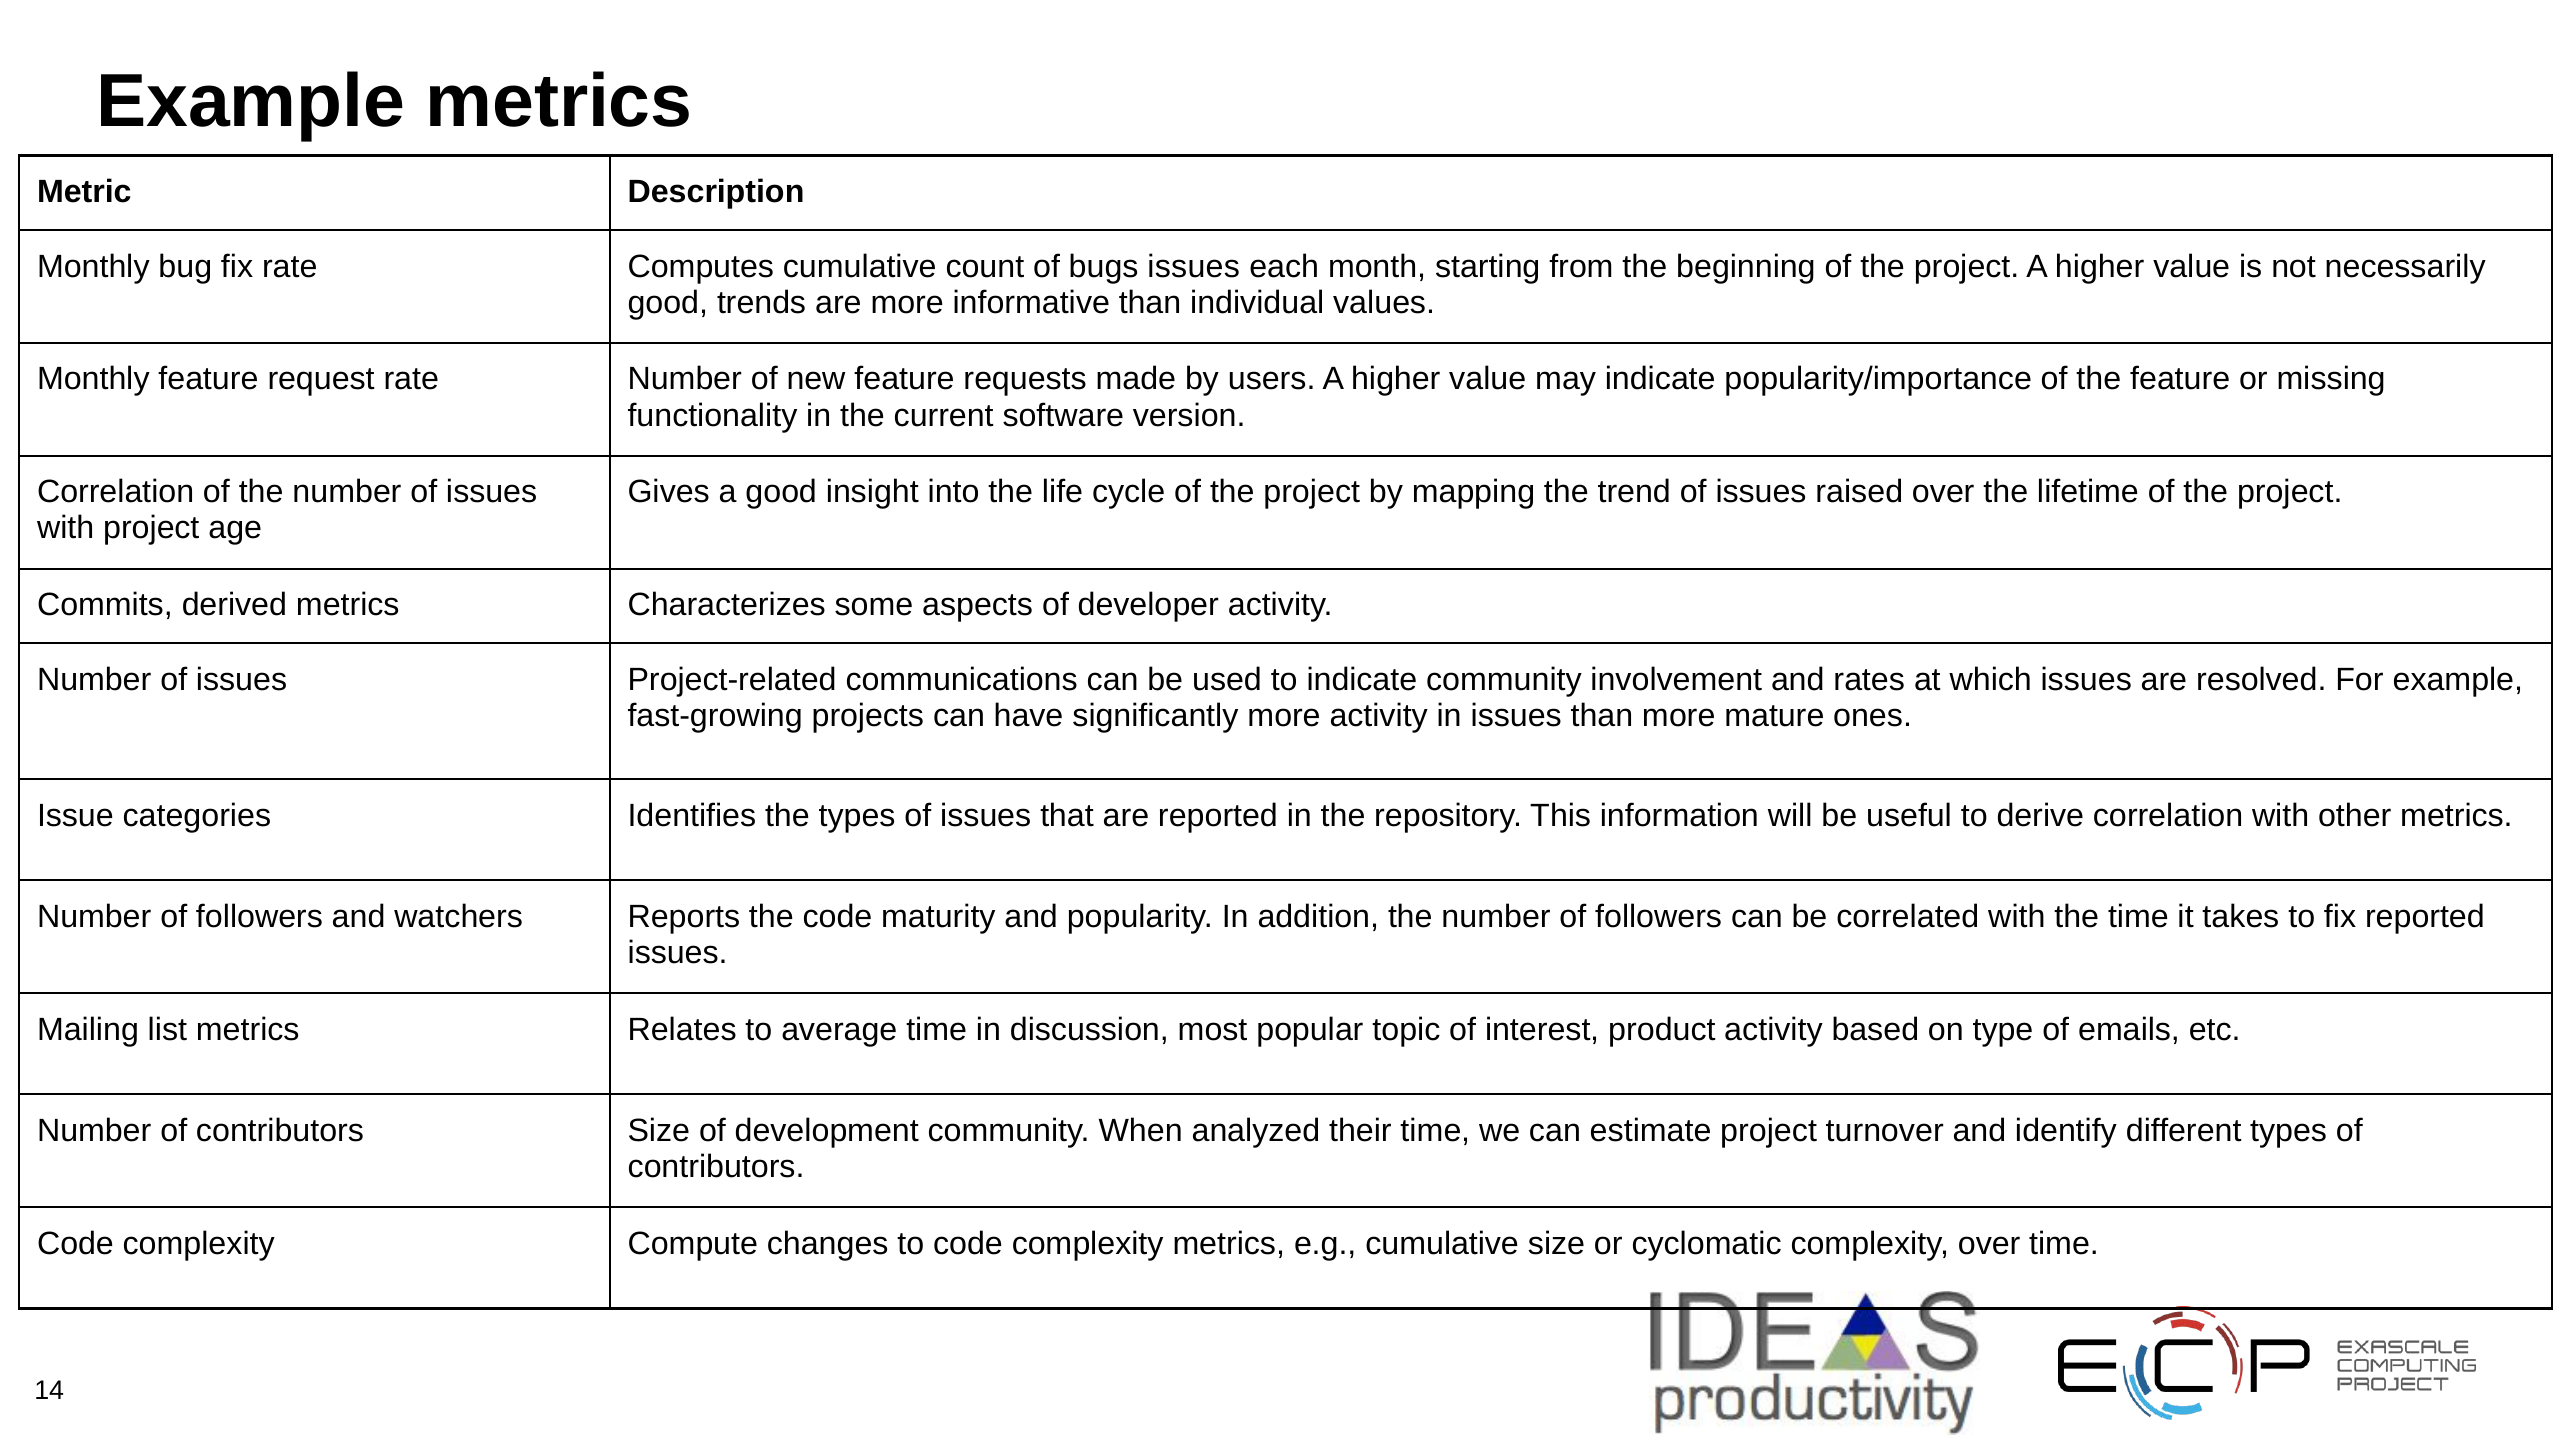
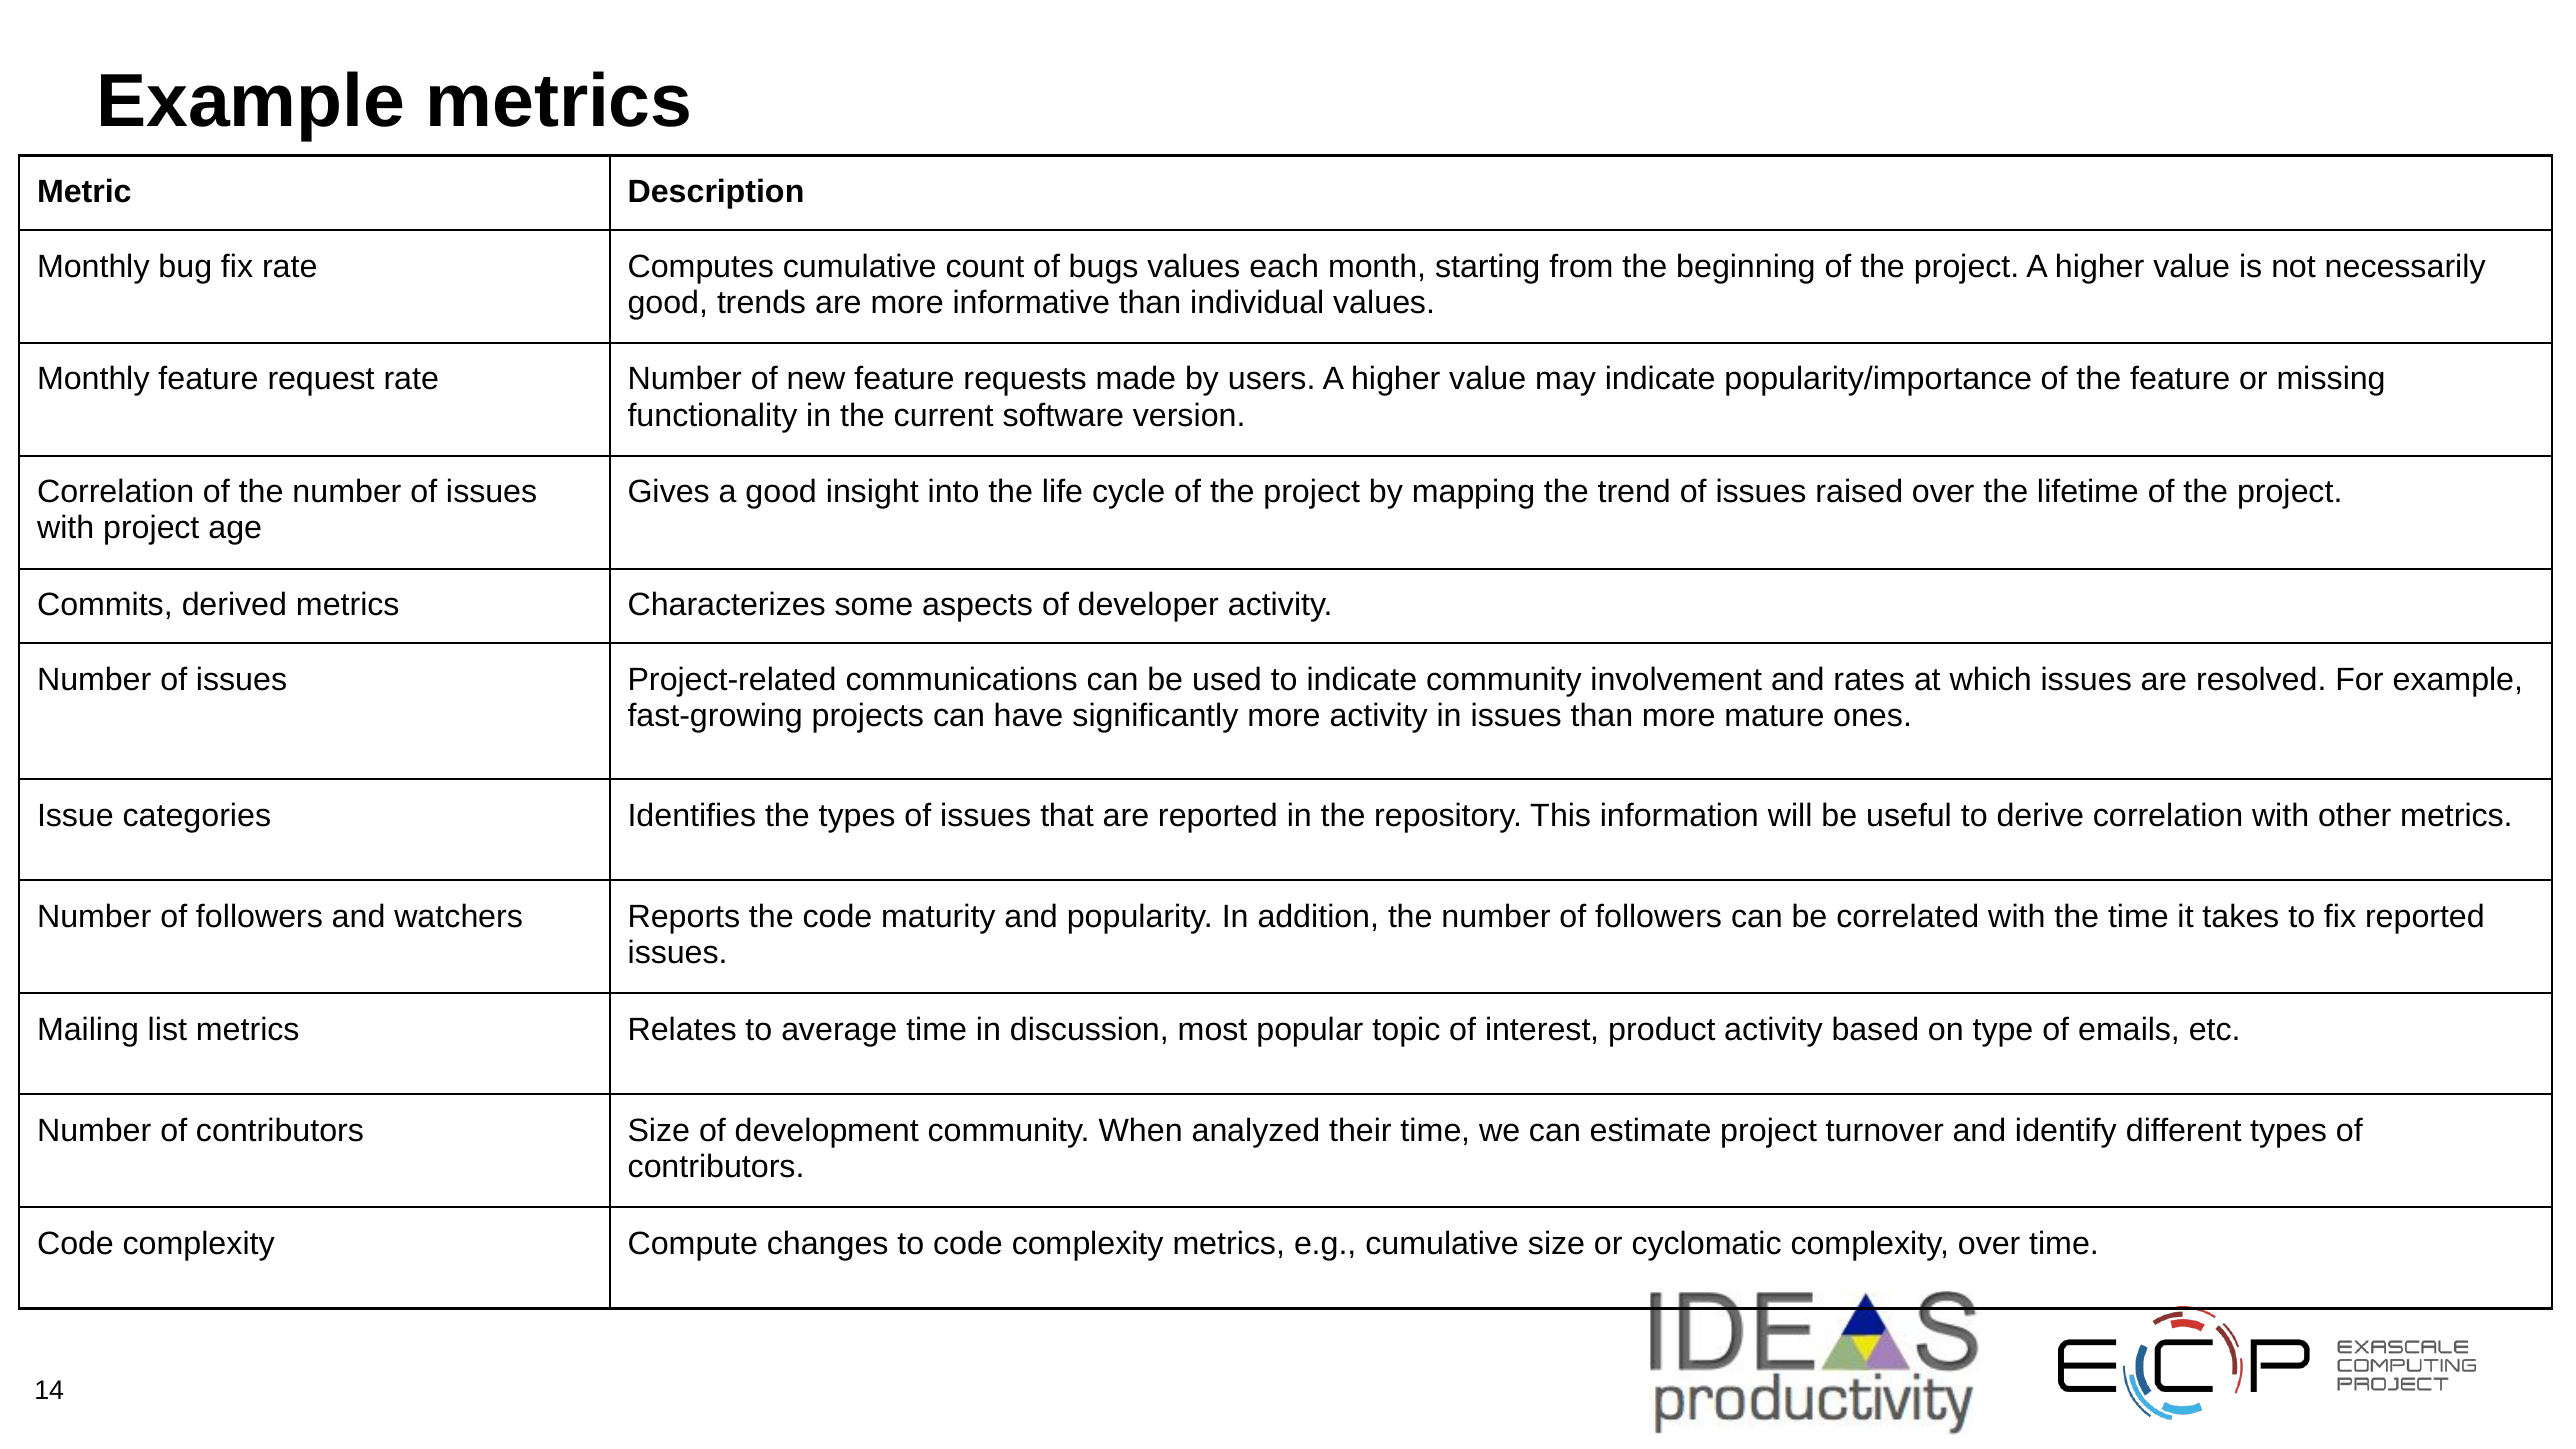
bugs issues: issues -> values (1194, 266)
